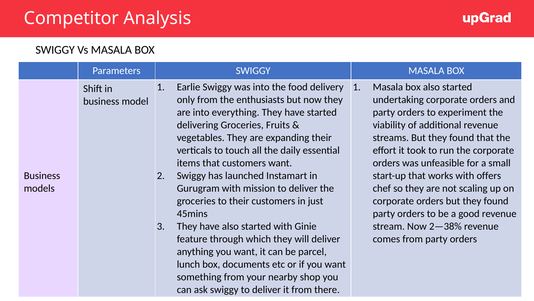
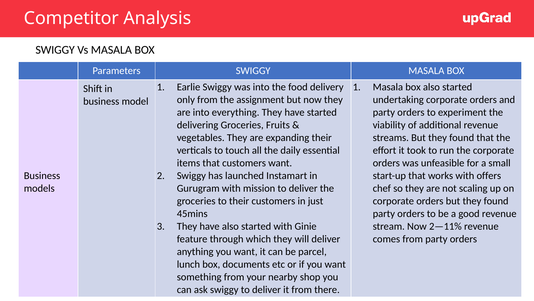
enthusiasts: enthusiasts -> assignment (260, 100)
2—38%: 2—38% -> 2—11% (445, 226)
